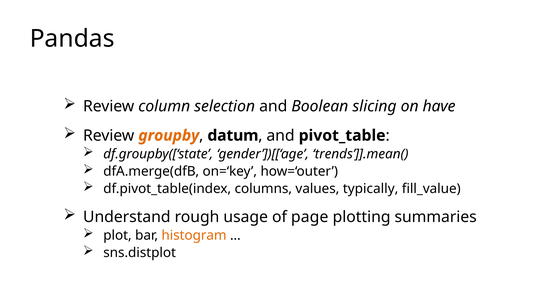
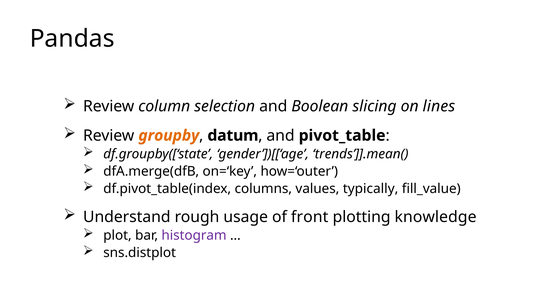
have: have -> lines (439, 106)
page: page -> front (310, 217)
summaries: summaries -> knowledge (436, 217)
histogram colour: orange -> purple (194, 236)
